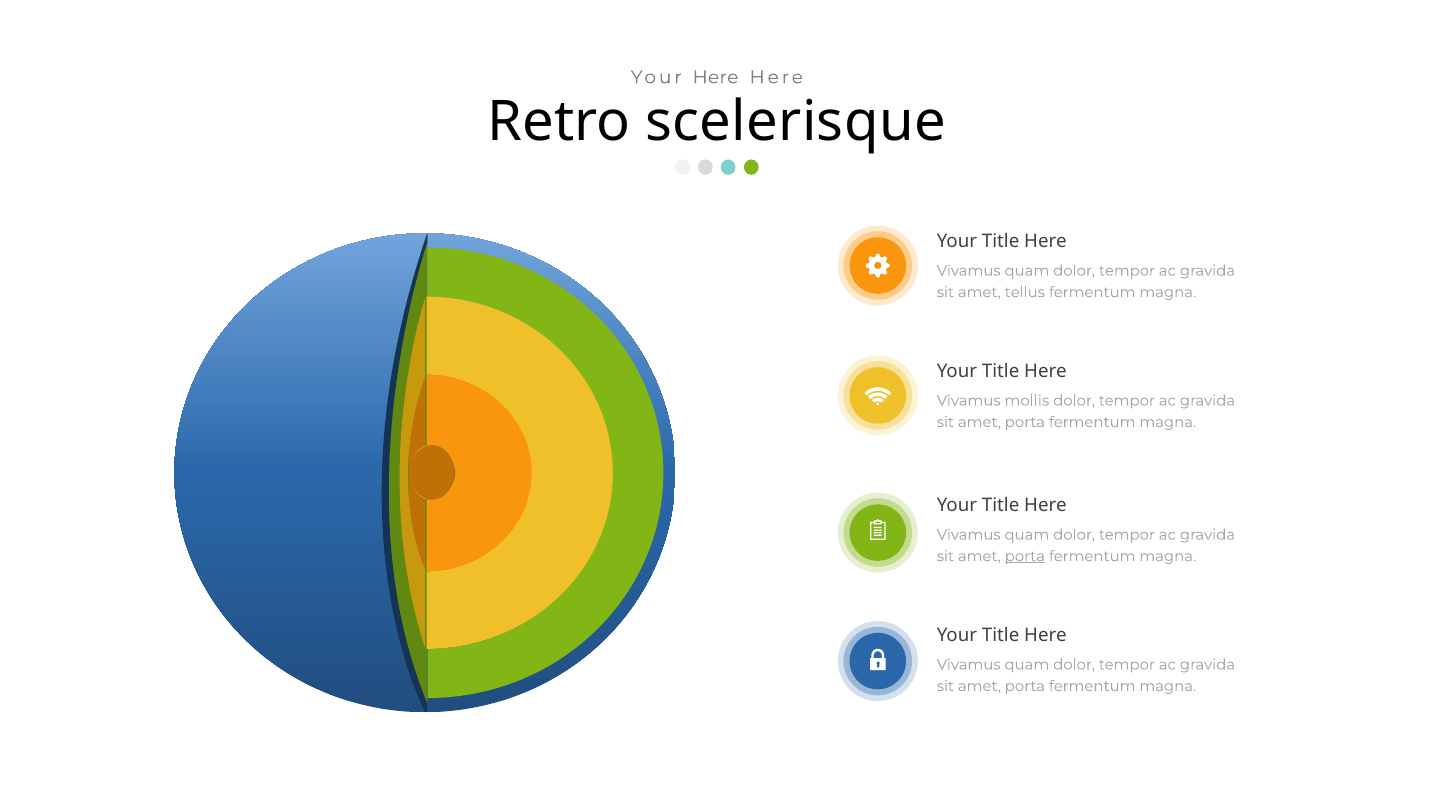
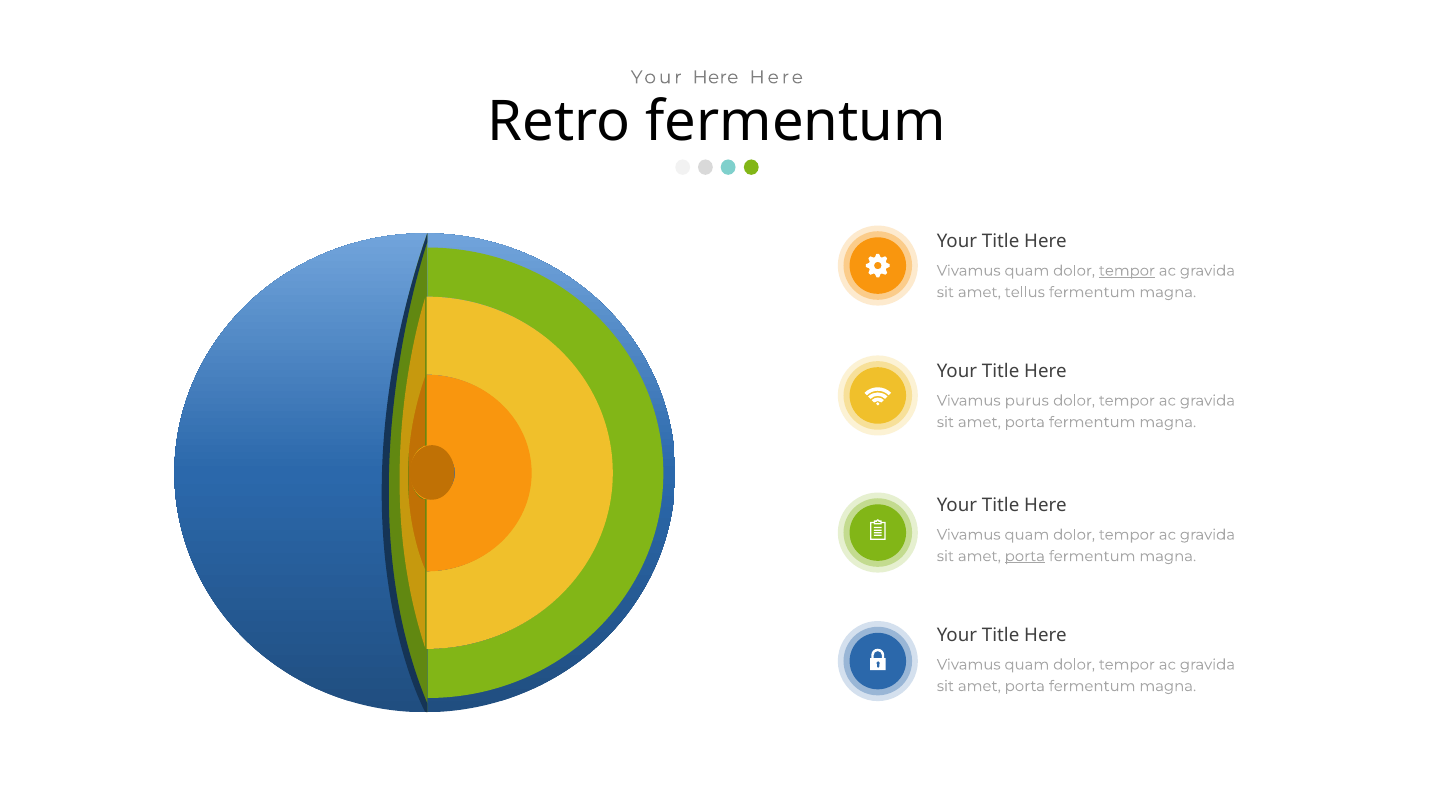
Retro scelerisque: scelerisque -> fermentum (796, 122)
tempor underline: none -> present (1127, 271)
mollis: mollis -> purus (1027, 401)
